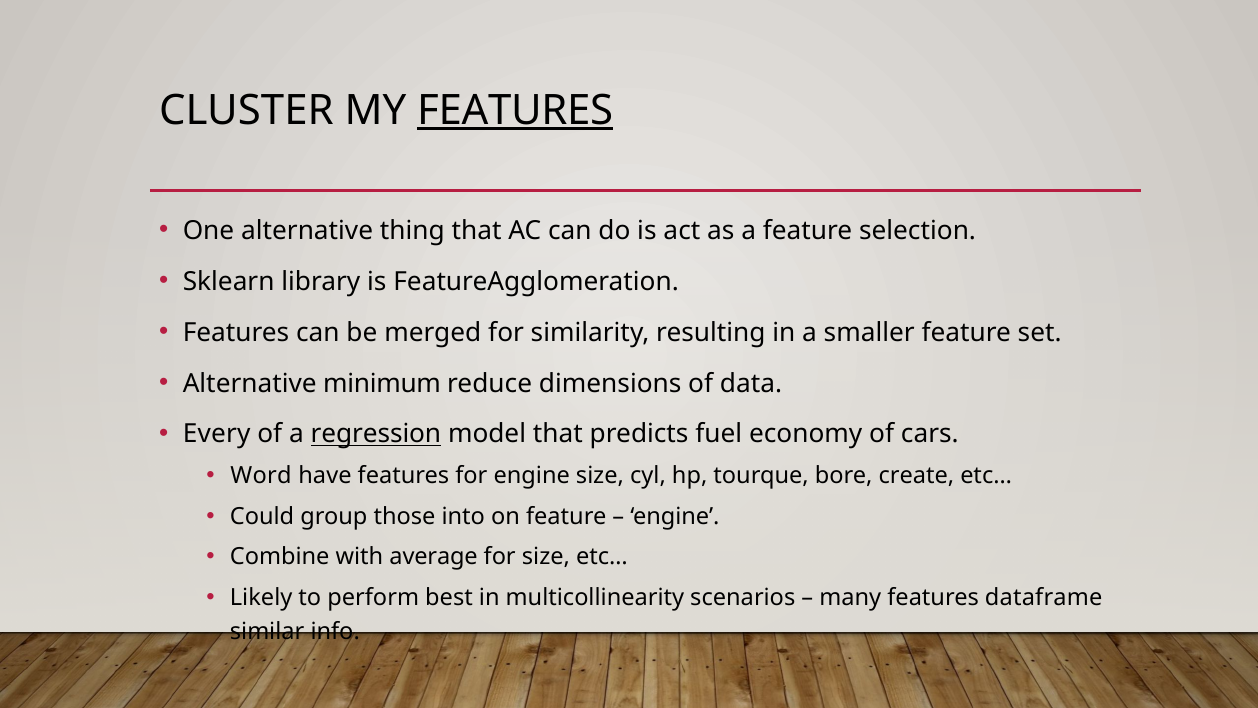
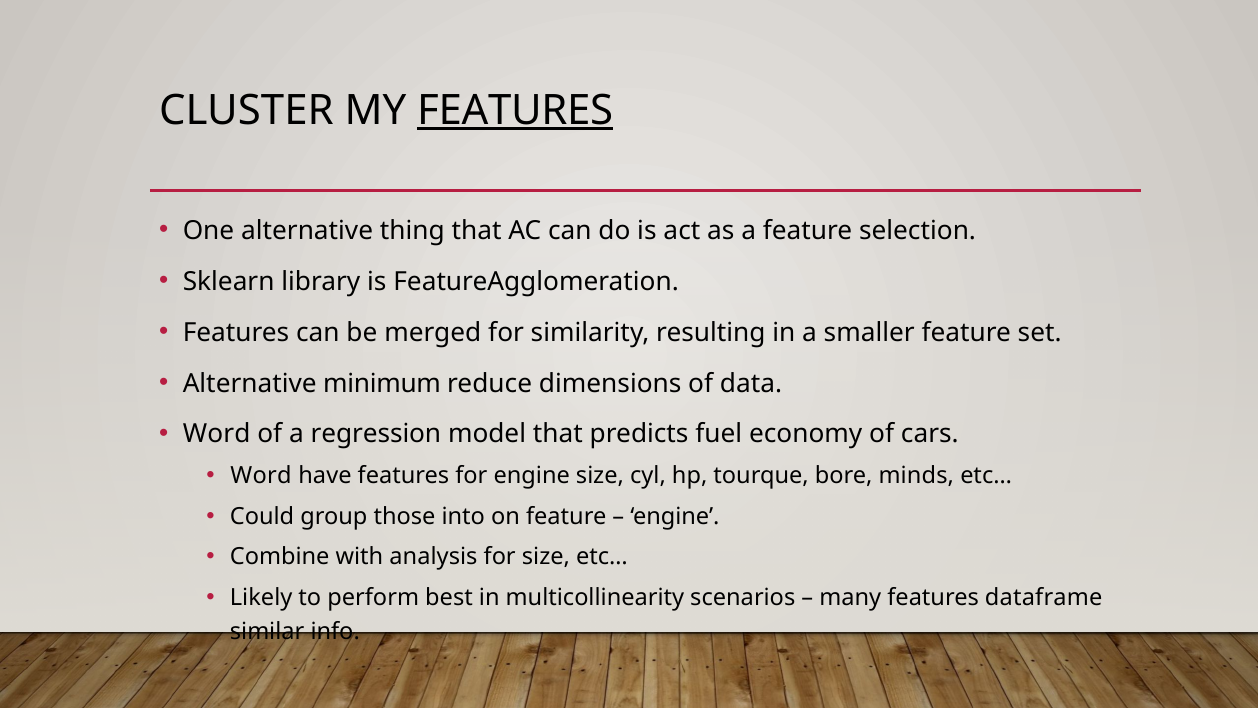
Every: Every -> Word (217, 434)
regression underline: present -> none (376, 434)
create: create -> minds (916, 476)
average: average -> analysis (433, 557)
